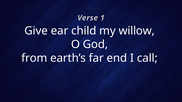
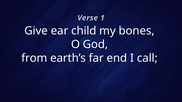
willow: willow -> bones (137, 31)
